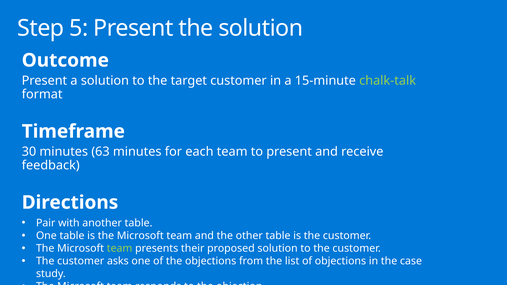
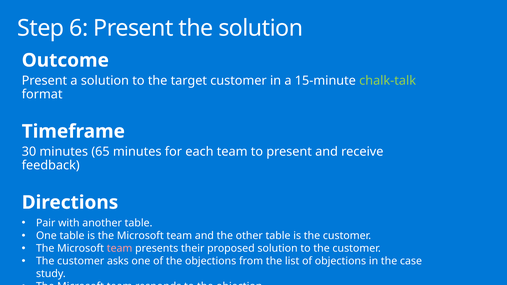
5: 5 -> 6 (79, 28)
63: 63 -> 65 (100, 152)
team colour: light green -> pink (120, 249)
